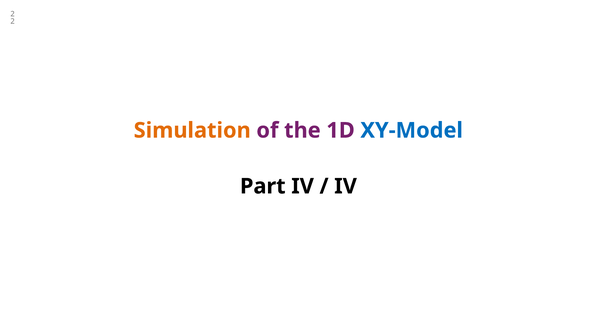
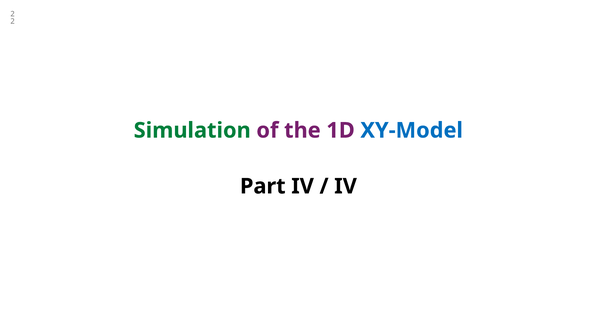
Simulation colour: orange -> green (192, 130)
